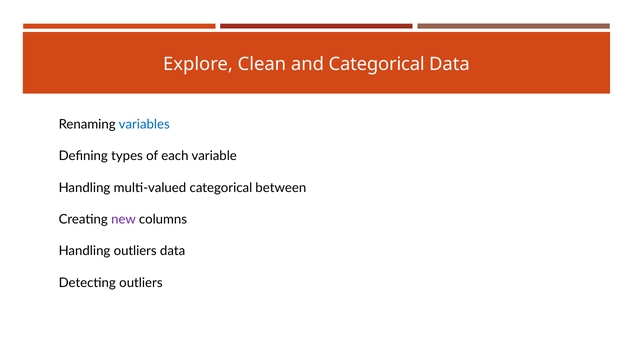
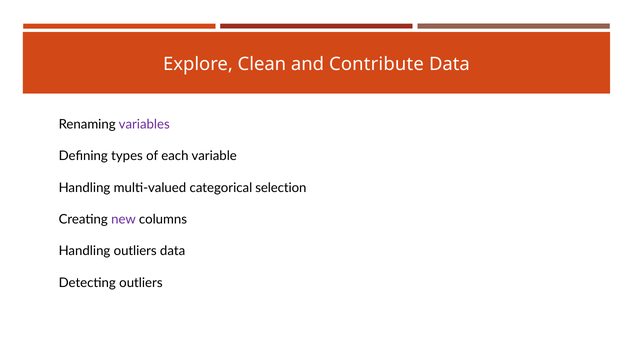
and Categorical: Categorical -> Contribute (376, 64)
variables colour: blue -> purple (144, 124)
between: between -> selection (281, 188)
